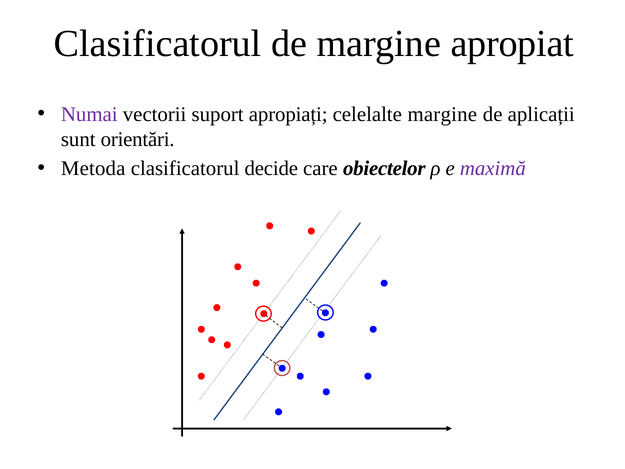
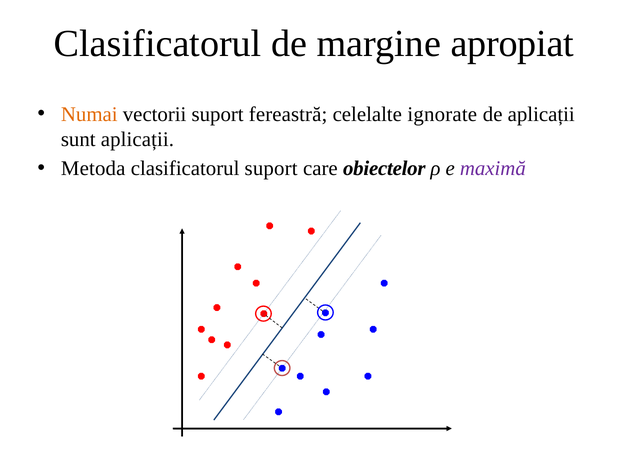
Numai colour: purple -> orange (89, 114)
apropiați: apropiați -> fereastră (288, 114)
celelalte margine: margine -> ignorate (442, 114)
sunt orientări: orientări -> aplicații (137, 139)
clasificatorul decide: decide -> suport (271, 168)
